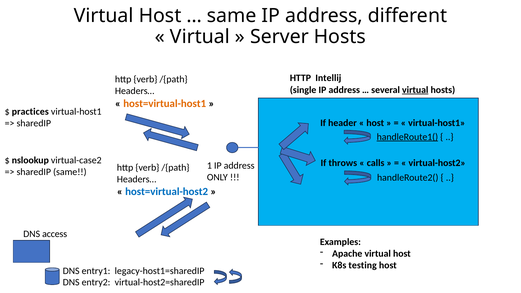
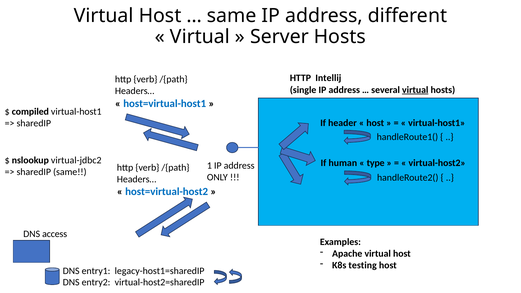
host=virtual-host1 colour: orange -> blue (165, 104)
practices: practices -> compiled (30, 112)
handleRoute1( underline: present -> none (407, 137)
virtual-case2: virtual-case2 -> virtual-jdbc2 (76, 160)
throws: throws -> human (343, 163)
calls: calls -> type (376, 163)
